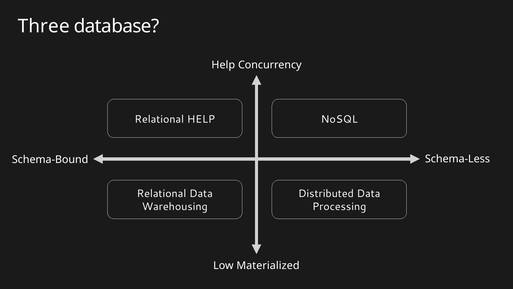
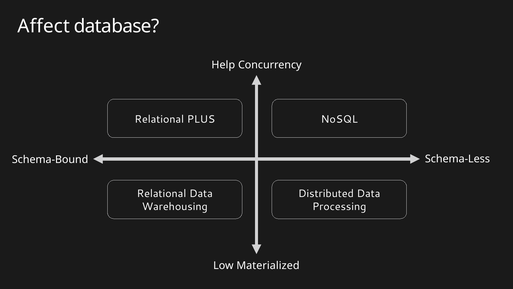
Three: Three -> Affect (44, 26)
Relational HELP: HELP -> PLUS (201, 119)
